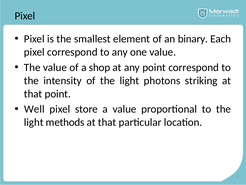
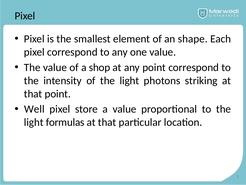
binary: binary -> shape (193, 39)
methods: methods -> formulas (65, 122)
